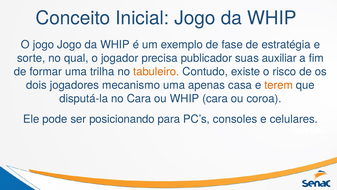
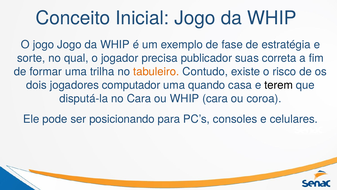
auxiliar: auxiliar -> correta (279, 58)
mecanismo: mecanismo -> computador (131, 85)
apenas: apenas -> quando (207, 85)
terem colour: orange -> black (279, 85)
